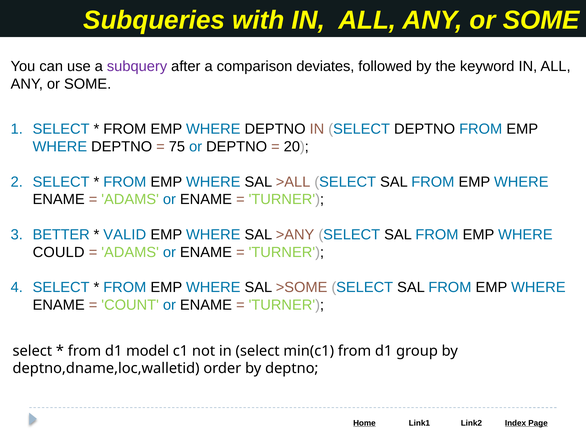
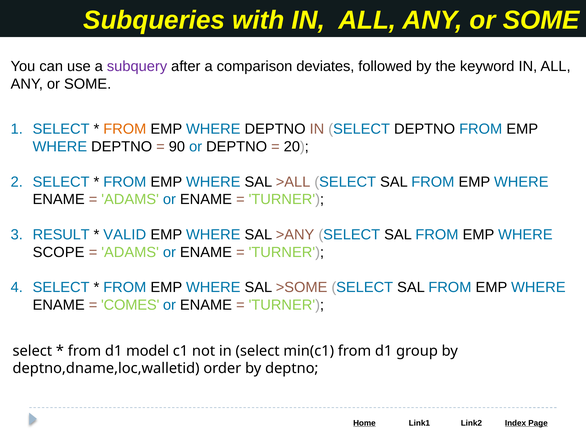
FROM colour: black -> orange (125, 129)
75: 75 -> 90 (177, 146)
BETTER: BETTER -> RESULT (61, 234)
COULD: COULD -> SCOPE (59, 252)
COUNT: COUNT -> COMES (130, 305)
